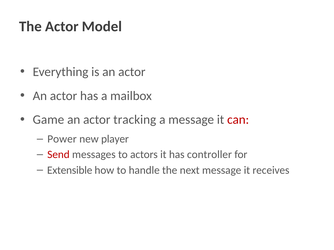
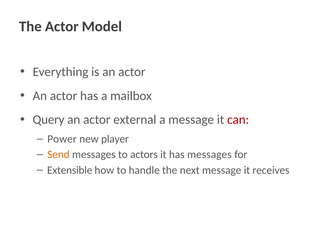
Game: Game -> Query (49, 120)
tracking: tracking -> external (135, 120)
Send colour: red -> orange (58, 155)
has controller: controller -> messages (209, 155)
